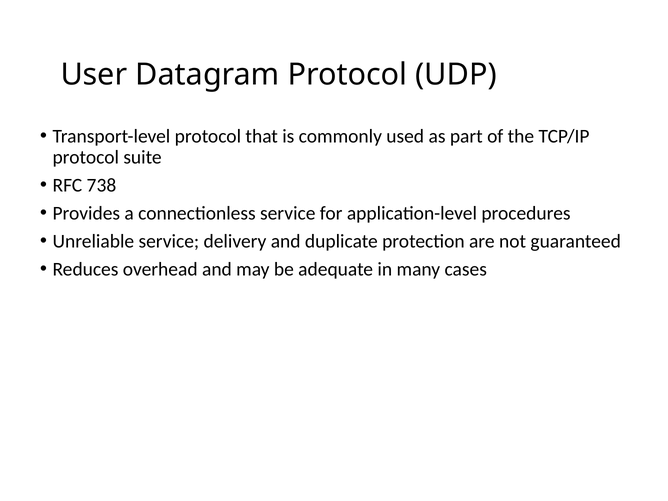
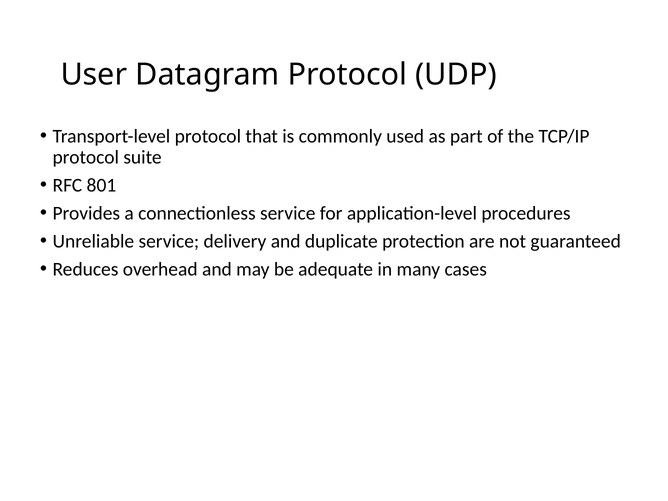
738: 738 -> 801 (101, 185)
